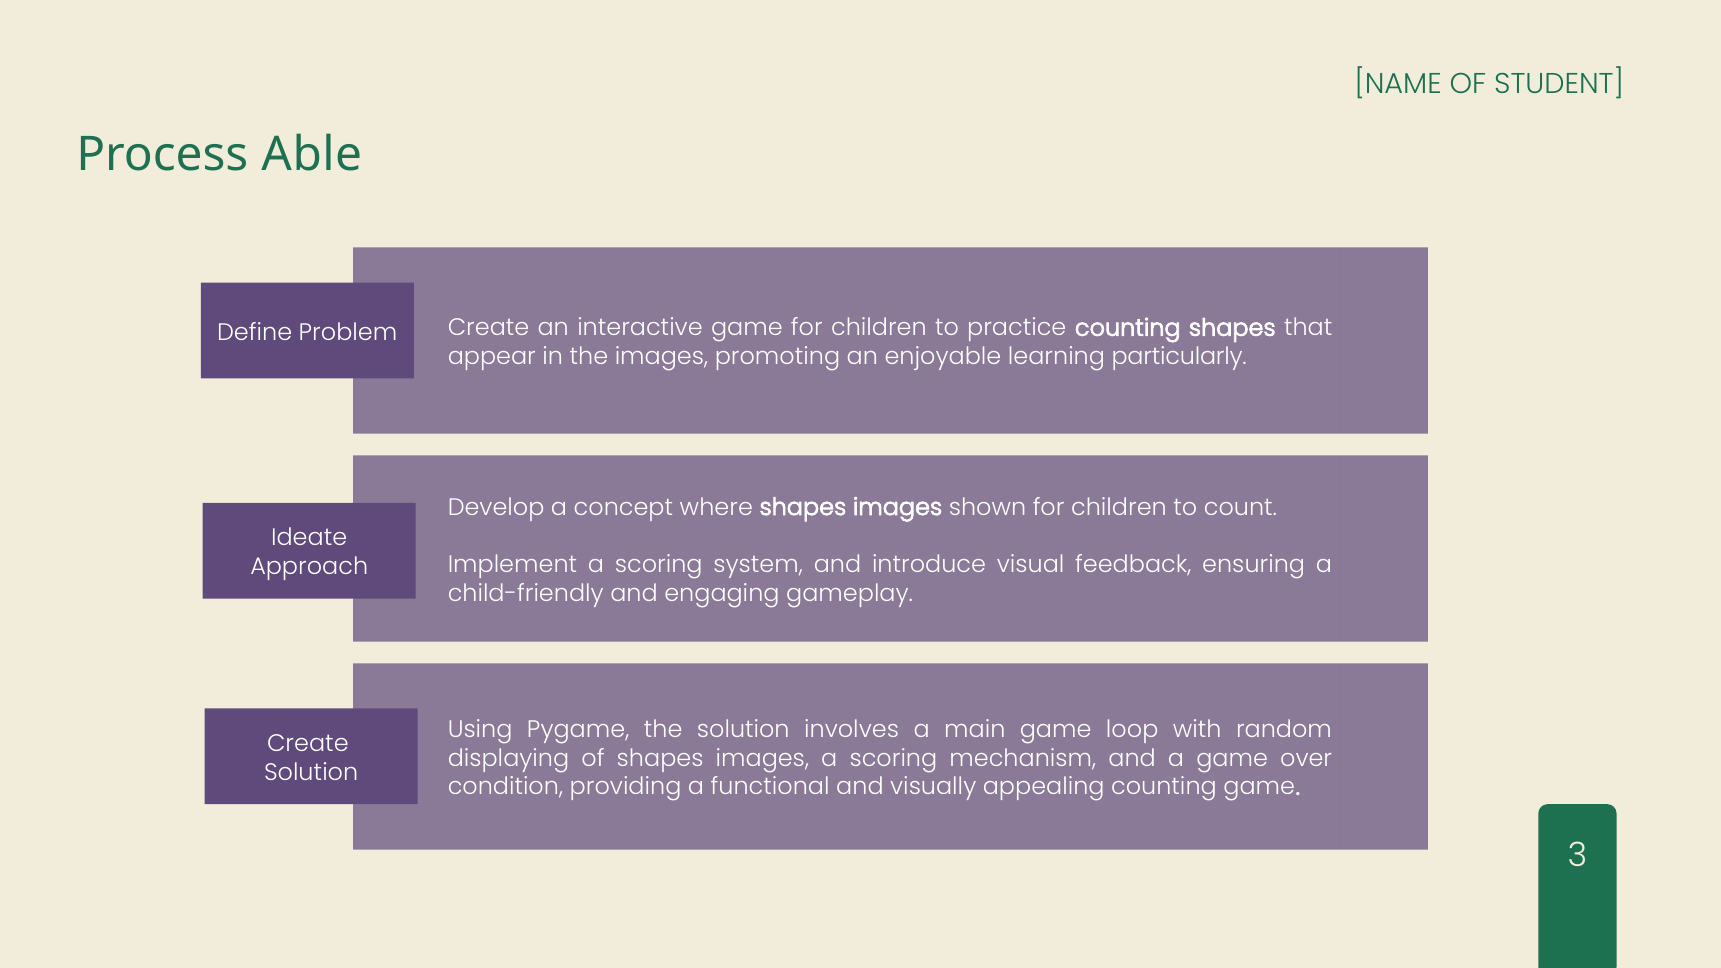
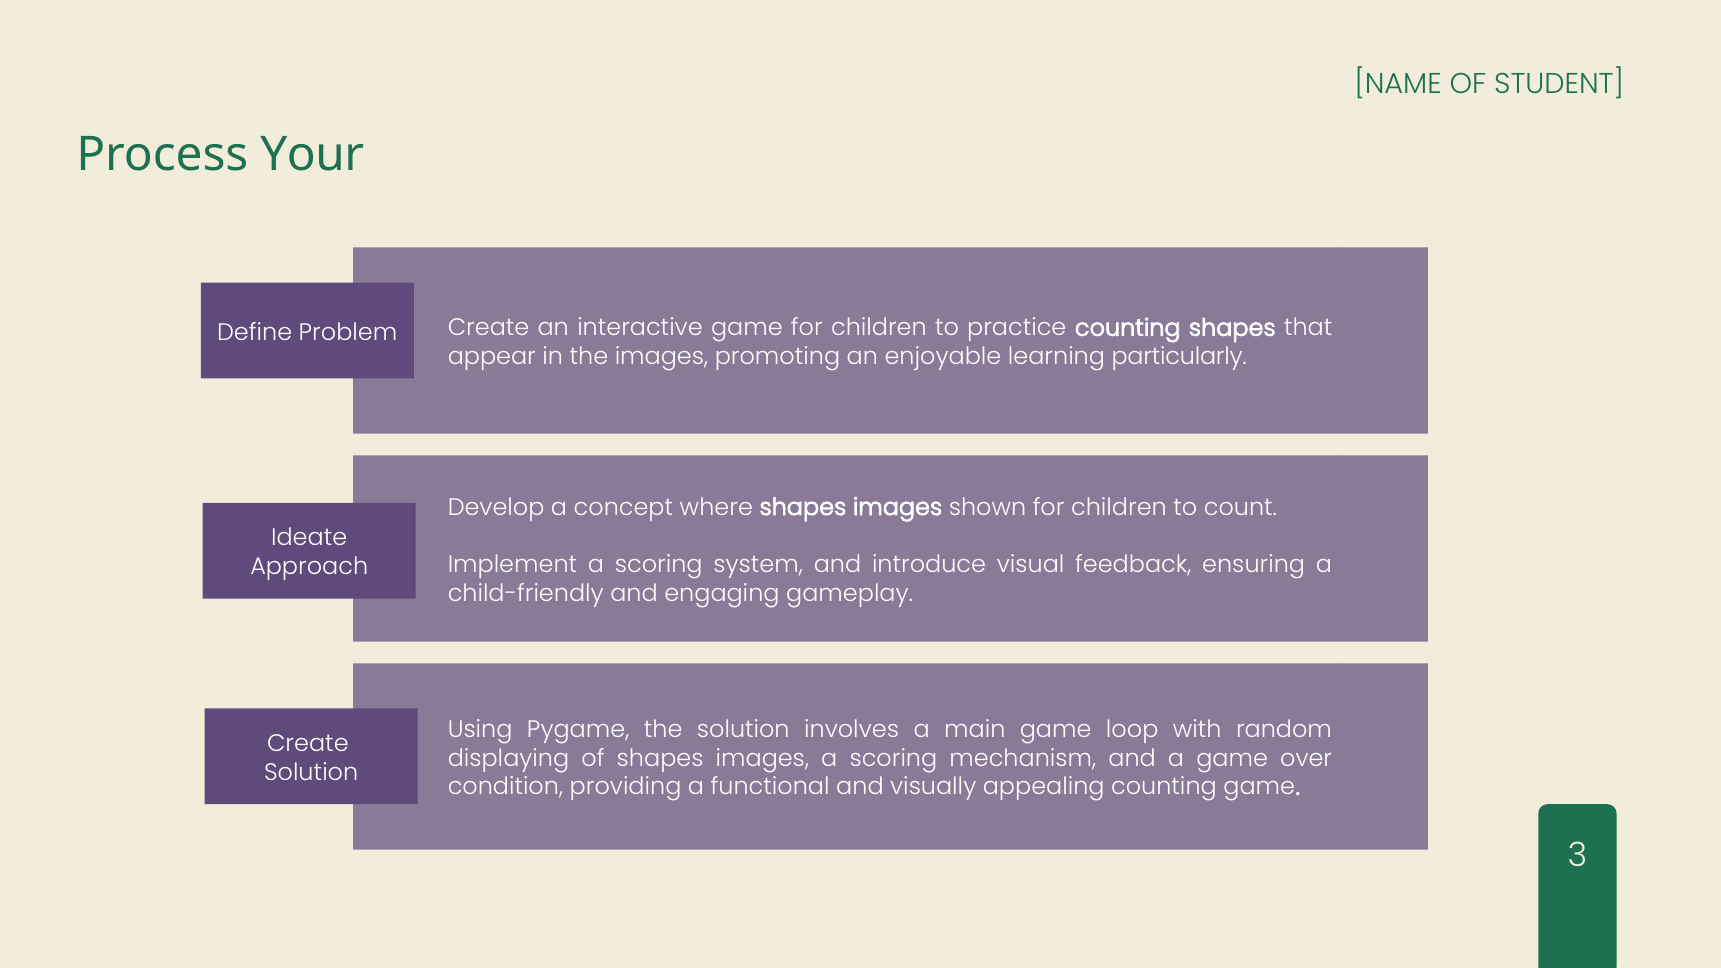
Able: Able -> Your (312, 155)
